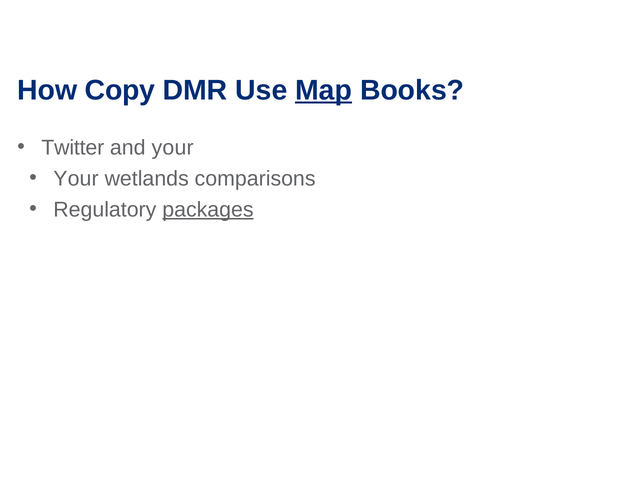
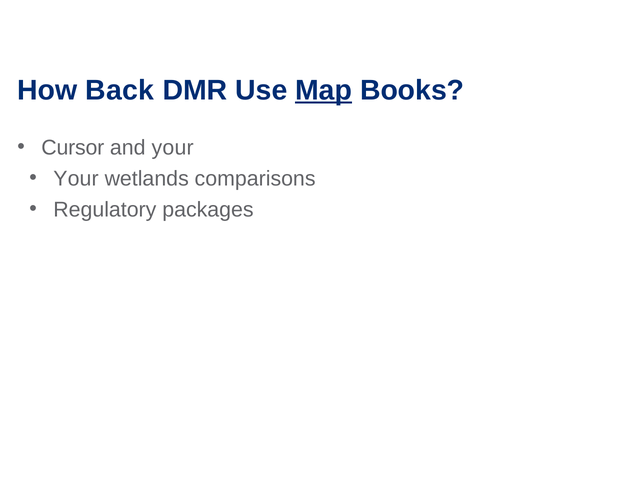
Copy: Copy -> Back (120, 90)
Twitter: Twitter -> Cursor (73, 148)
packages underline: present -> none (208, 209)
